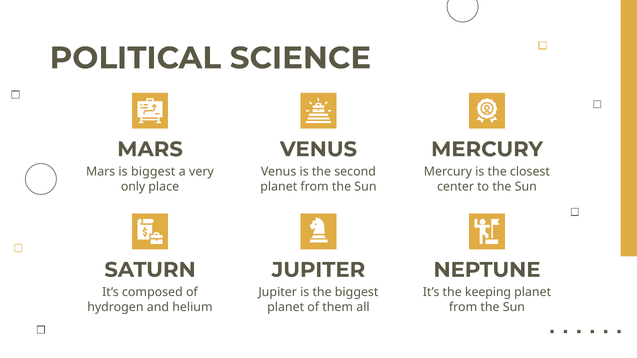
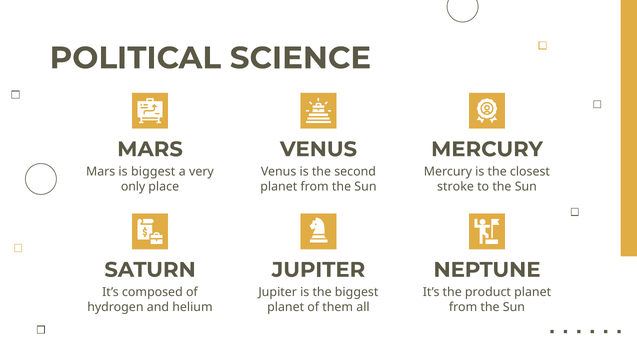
center: center -> stroke (455, 187)
keeping: keeping -> product (488, 292)
